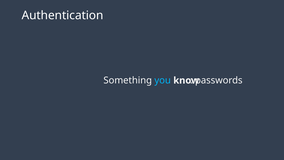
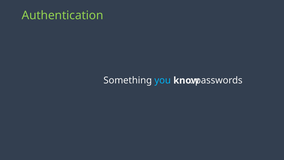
Authentication colour: white -> light green (63, 15)
